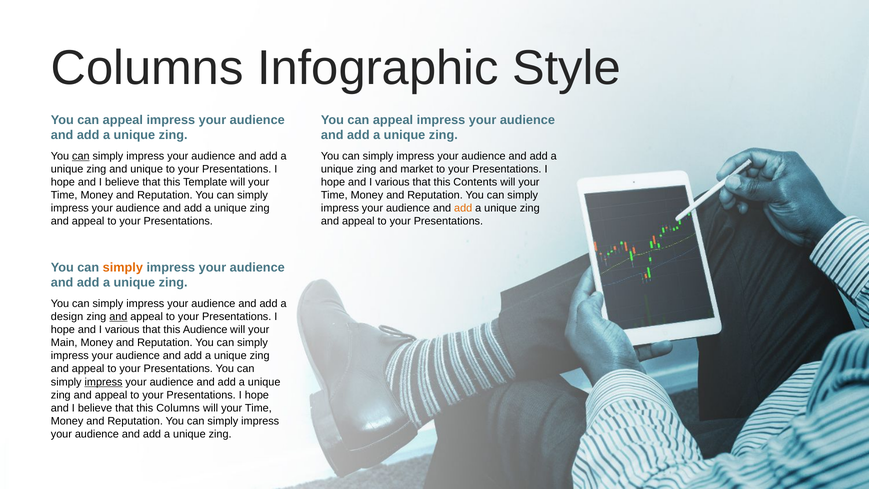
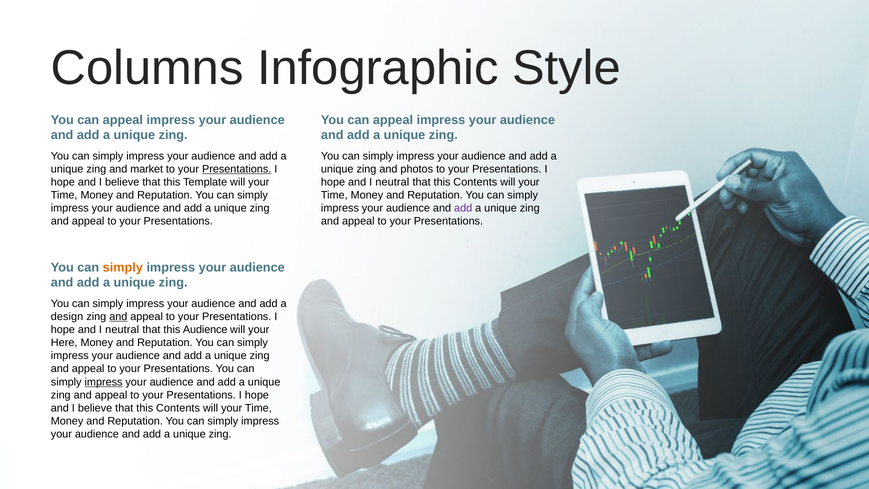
can underline: present -> none (81, 156)
and unique: unique -> market (147, 169)
Presentations underline: none -> present (237, 169)
market: market -> photos (417, 169)
various: various -> neutral (392, 182)
add colour: orange -> purple (463, 208)
various: various -> neutral (122, 330)
Main: Main -> Here (64, 343)
believe that this Columns: Columns -> Contents (178, 408)
